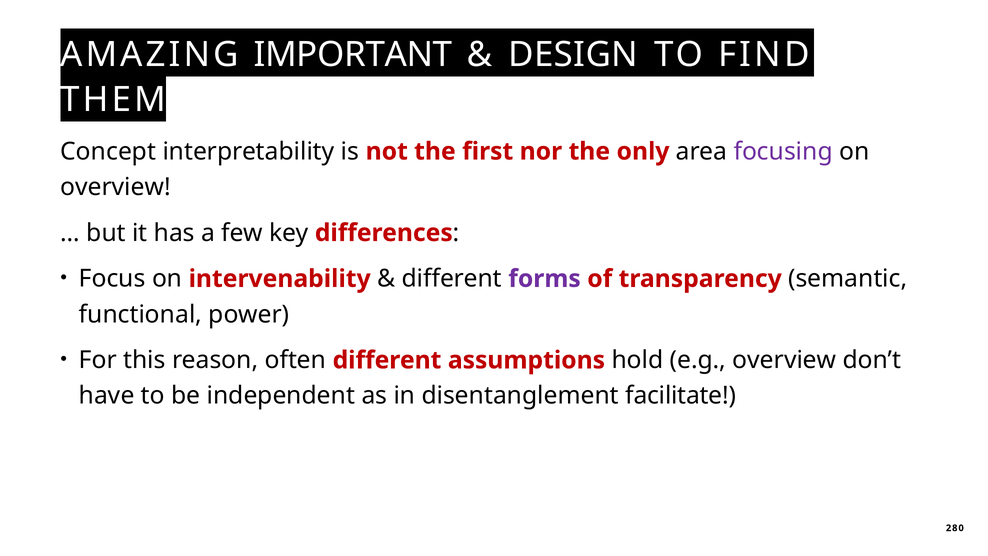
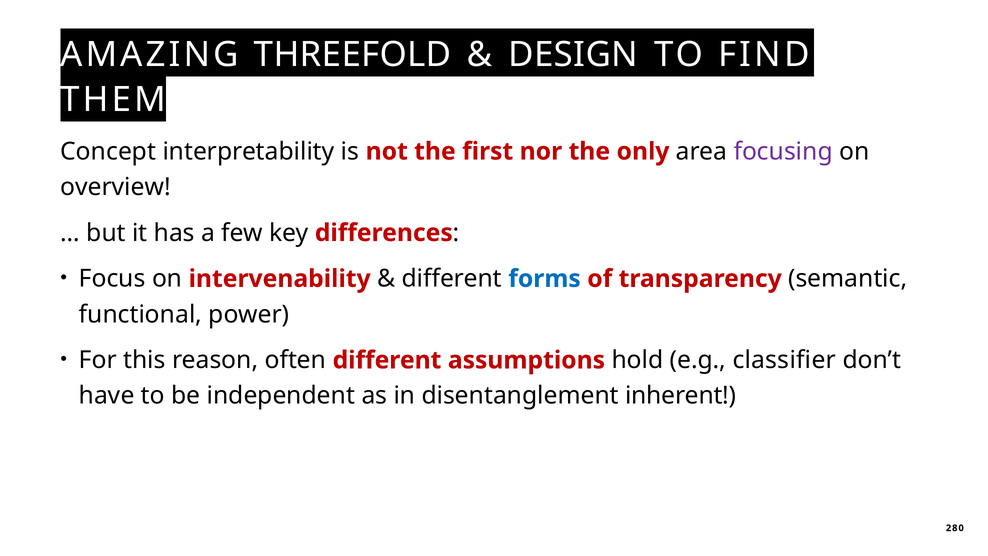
IMPORTANT: IMPORTANT -> THREEFOLD (353, 54)
forms colour: purple -> blue (545, 279)
e.g overview: overview -> classifier (784, 360)
facilitate: facilitate -> inherent (681, 396)
